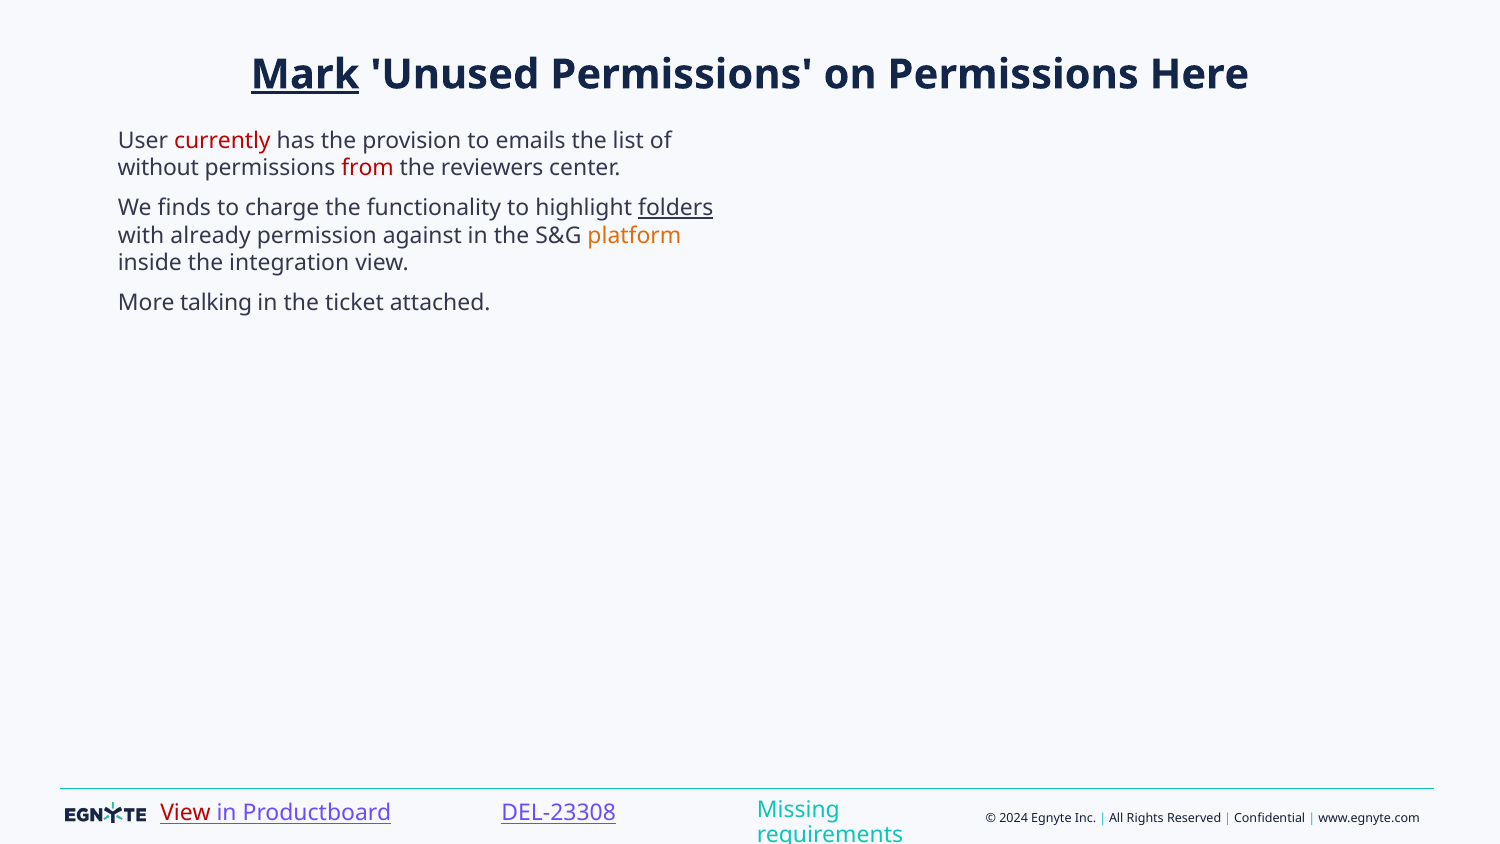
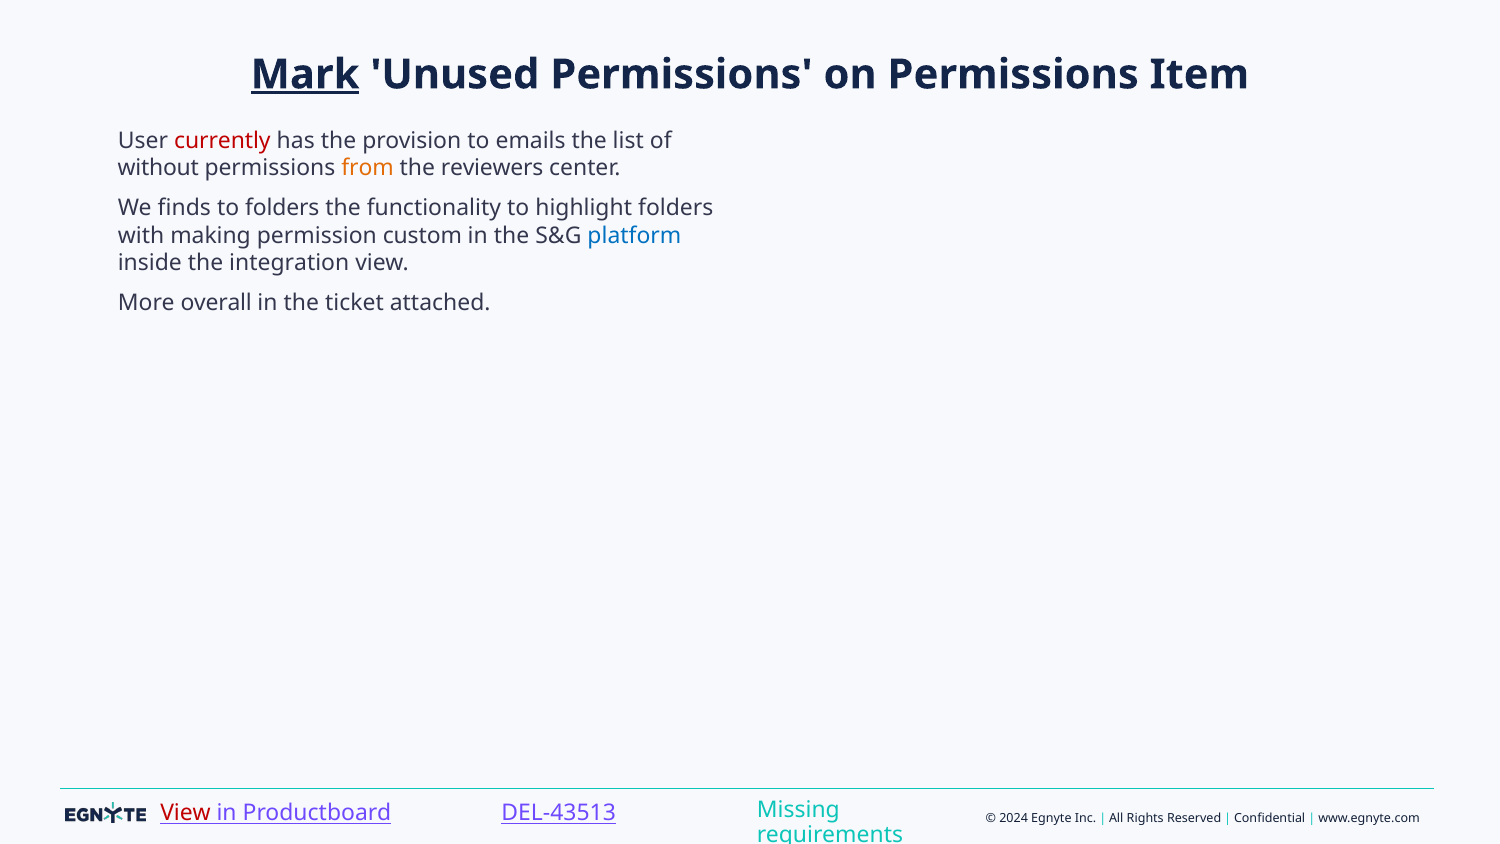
Here: Here -> Item (1199, 75)
from colour: red -> orange (368, 168)
to charge: charge -> folders (282, 208)
folders underline: present -> none (676, 208)
already: already -> making (211, 236)
against: against -> custom (422, 236)
platform colour: orange -> blue (634, 236)
talking: talking -> overall (216, 303)
DEL-23308: DEL-23308 -> DEL-43513 (559, 813)
